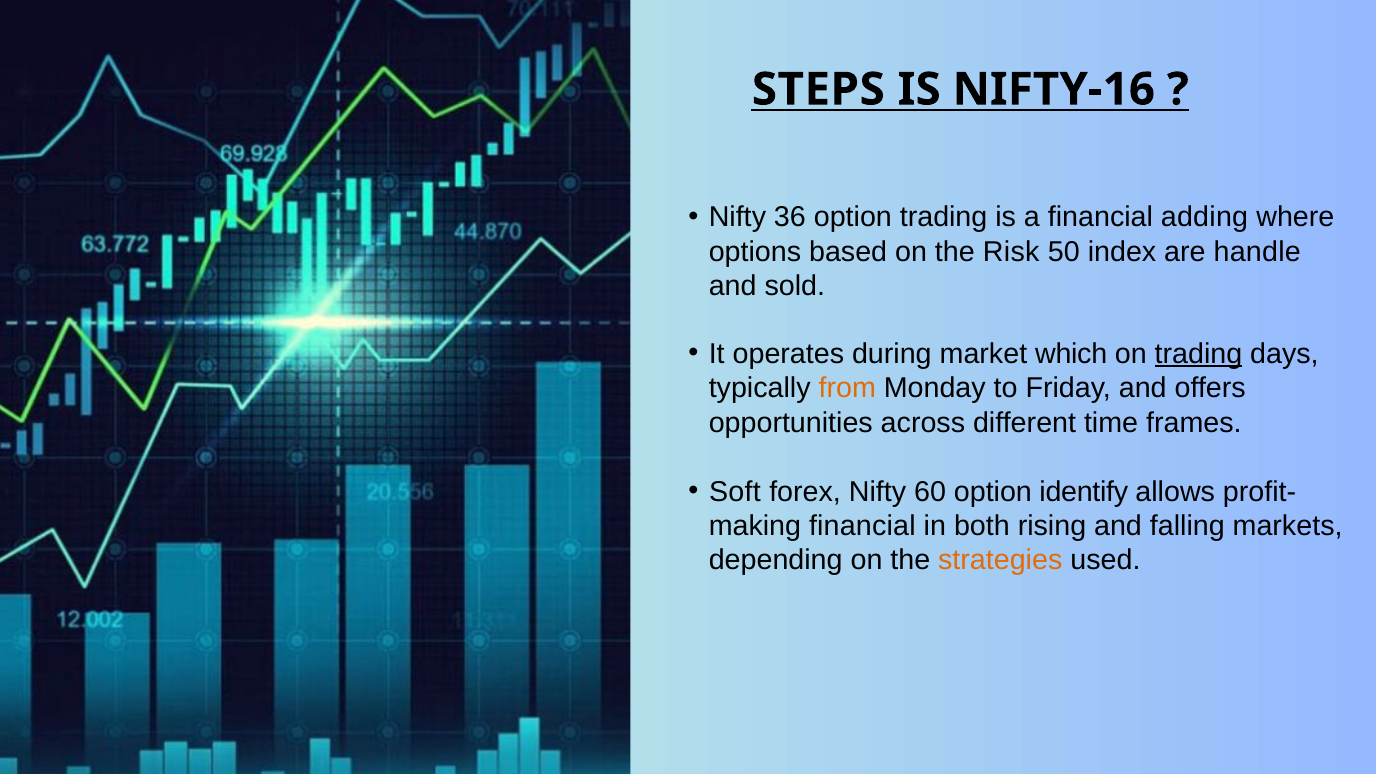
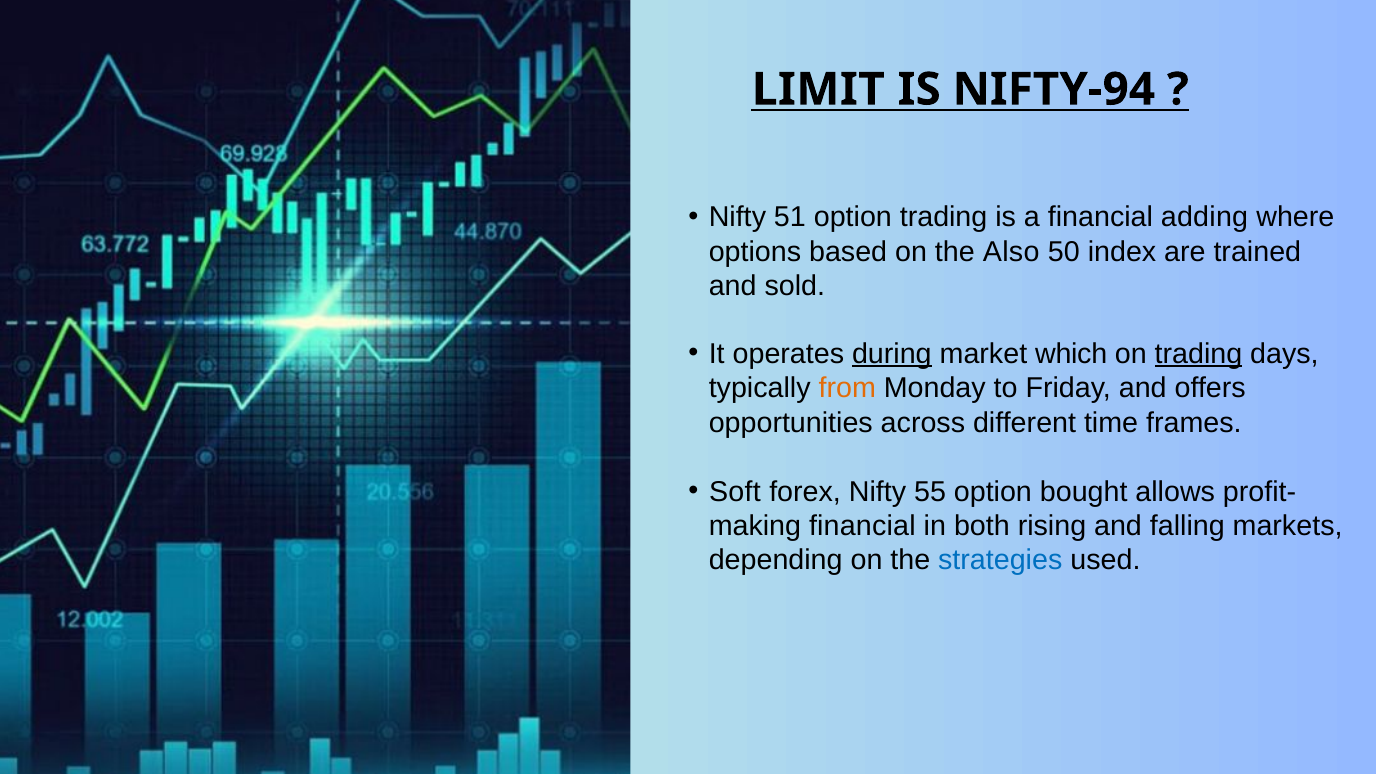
STEPS: STEPS -> LIMIT (818, 89)
NIFTY-16: NIFTY-16 -> NIFTY-94 (1054, 89)
36: 36 -> 51 (790, 218)
Risk: Risk -> Also (1011, 252)
handle: handle -> trained (1257, 252)
during underline: none -> present (892, 354)
60: 60 -> 55 (930, 492)
identify: identify -> bought (1084, 492)
strategies colour: orange -> blue (1000, 560)
